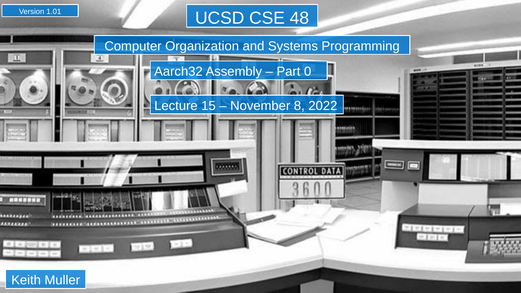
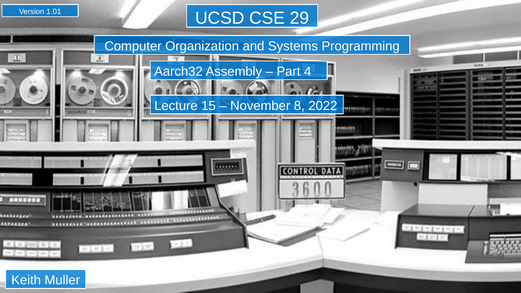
48: 48 -> 29 (299, 18)
0: 0 -> 4 (308, 72)
